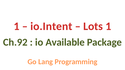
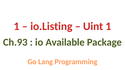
io.Intent: io.Intent -> io.Listing (51, 26)
Lots: Lots -> Uint (93, 26)
Ch.92: Ch.92 -> Ch.93 (15, 42)
